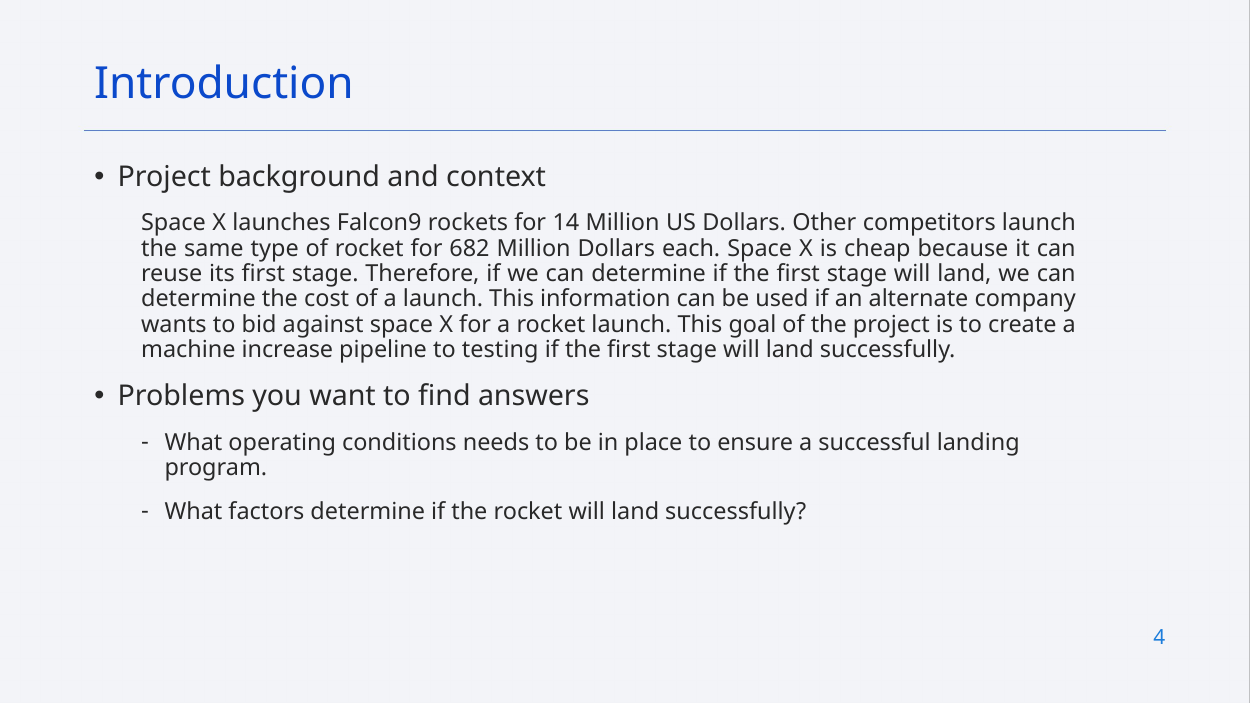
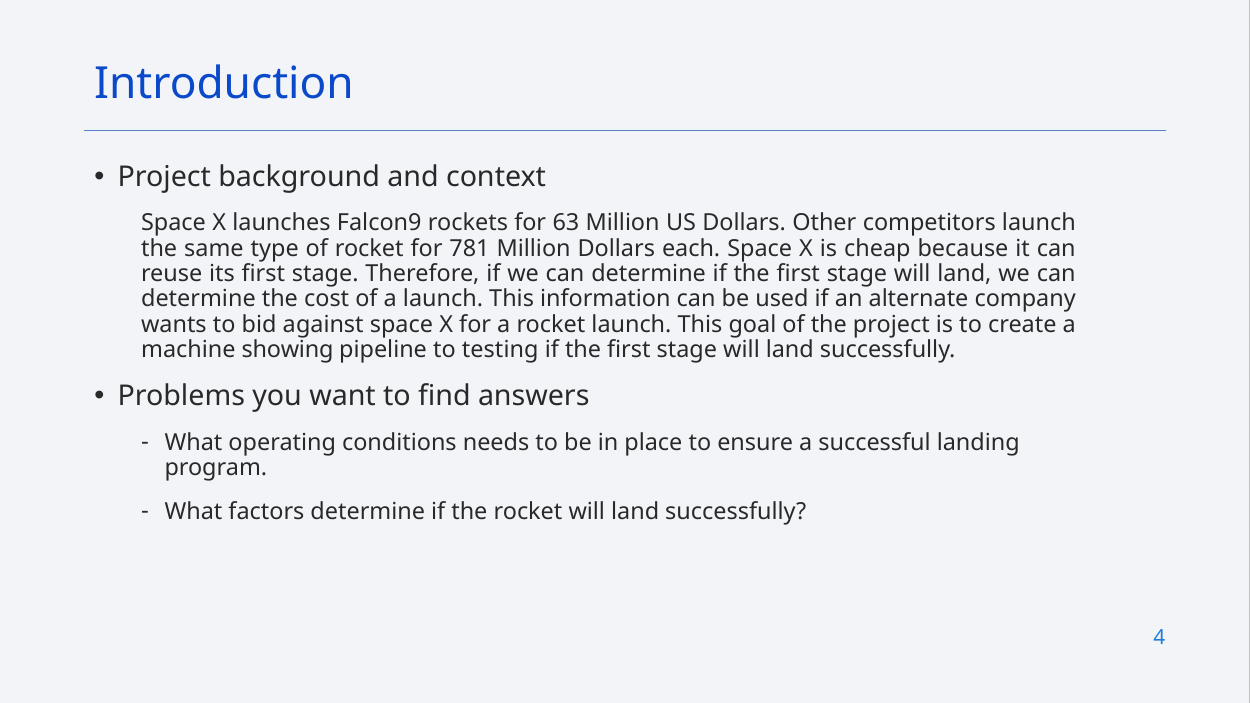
14: 14 -> 63 (566, 223)
682: 682 -> 781 (470, 249)
increase: increase -> showing (288, 350)
